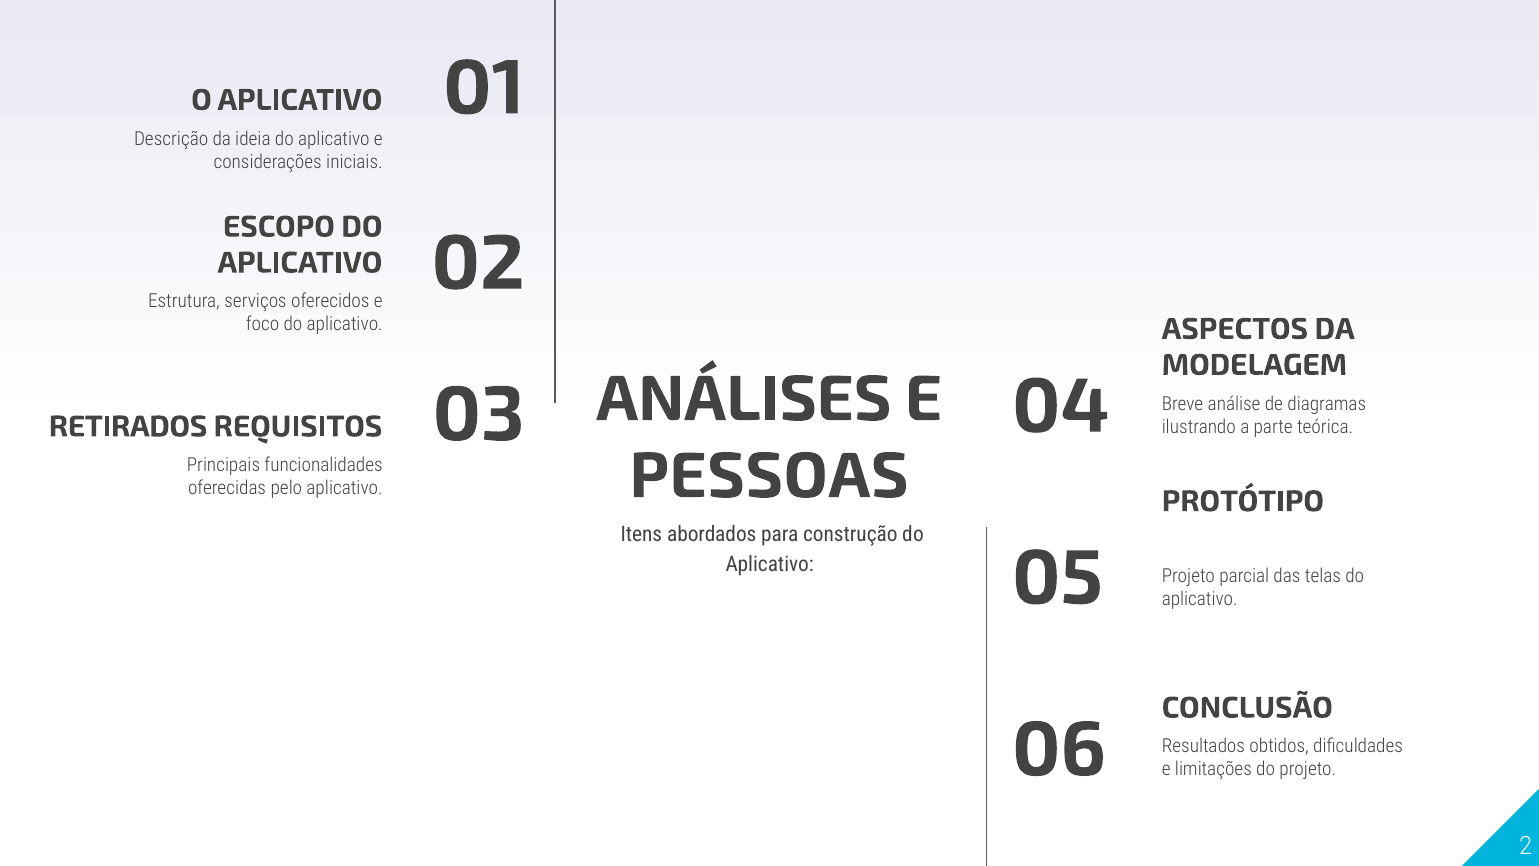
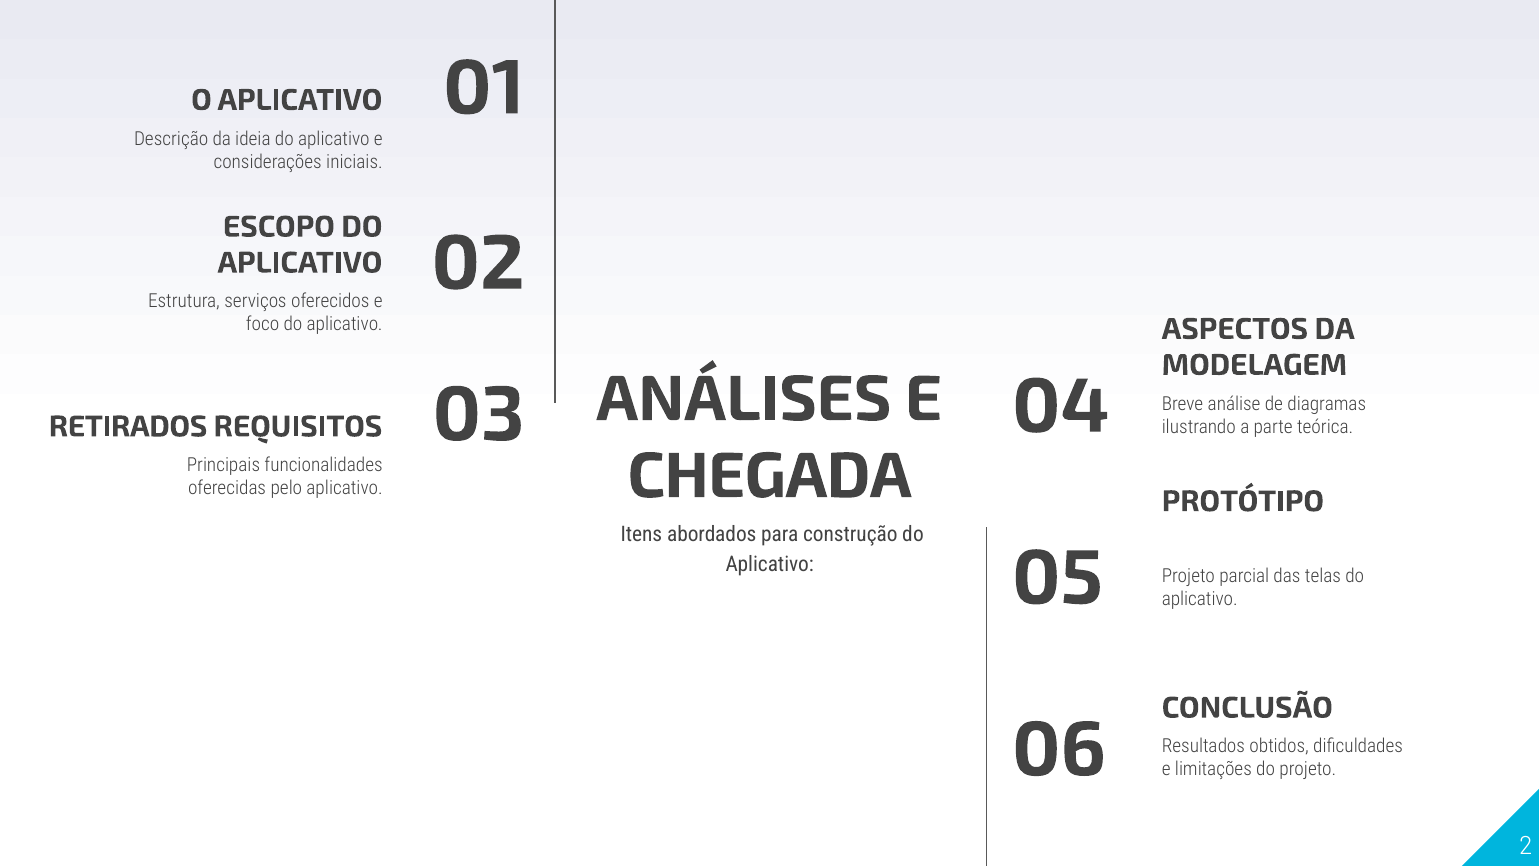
PESSOAS: PESSOAS -> CHEGADA (770, 476)
